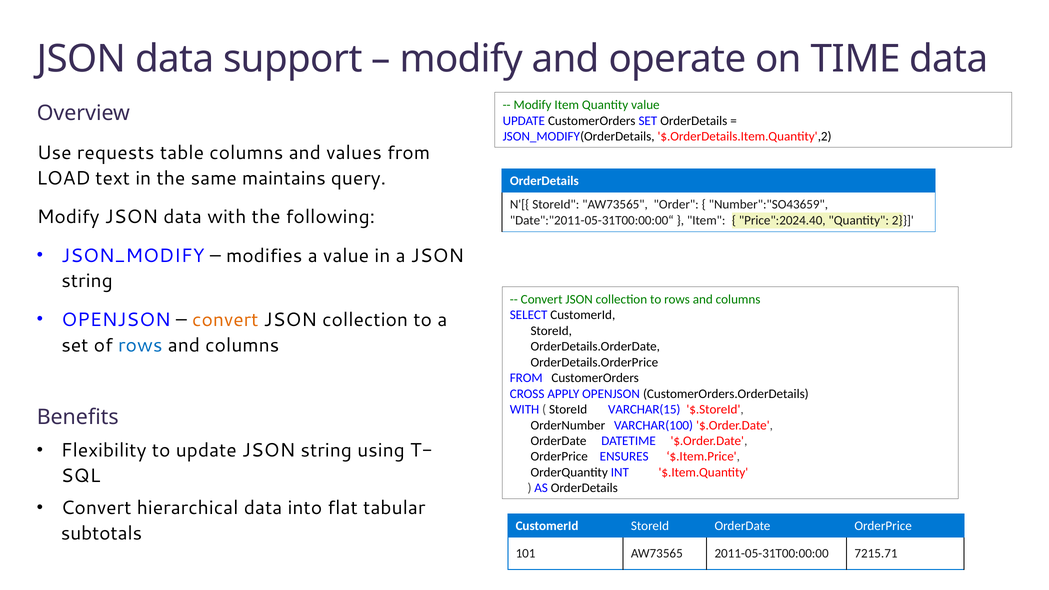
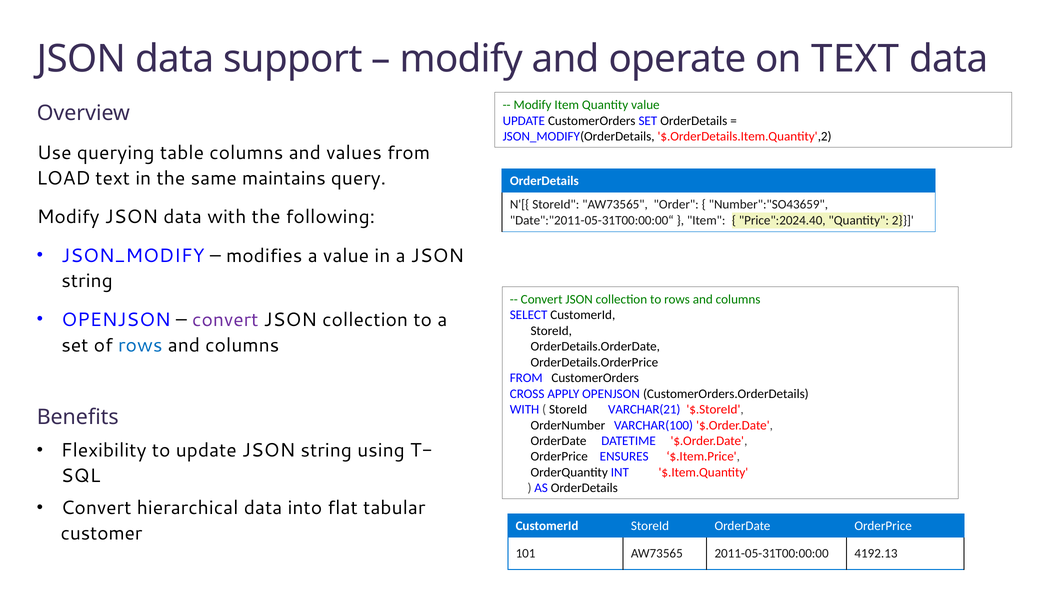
on TIME: TIME -> TEXT (855, 59)
requests: requests -> querying (116, 153)
convert colour: orange -> purple (225, 320)
VARCHAR(15: VARCHAR(15 -> VARCHAR(21 (644, 409)
subtotals: subtotals -> customer (101, 534)
7215.71: 7215.71 -> 4192.13 (876, 554)
